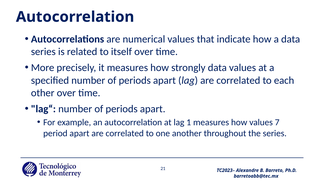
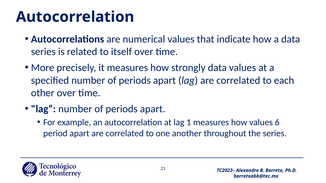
7: 7 -> 6 (277, 123)
